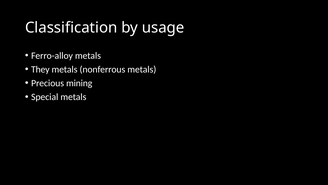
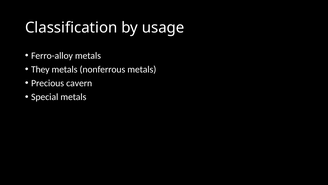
mining: mining -> cavern (79, 83)
